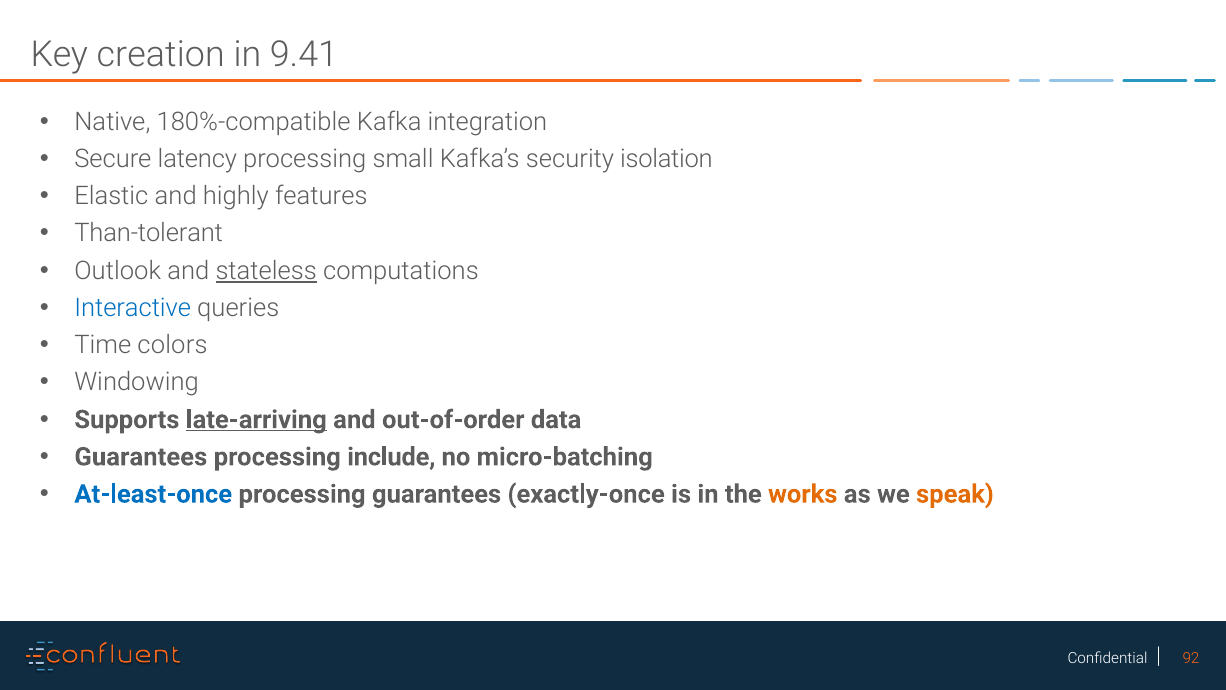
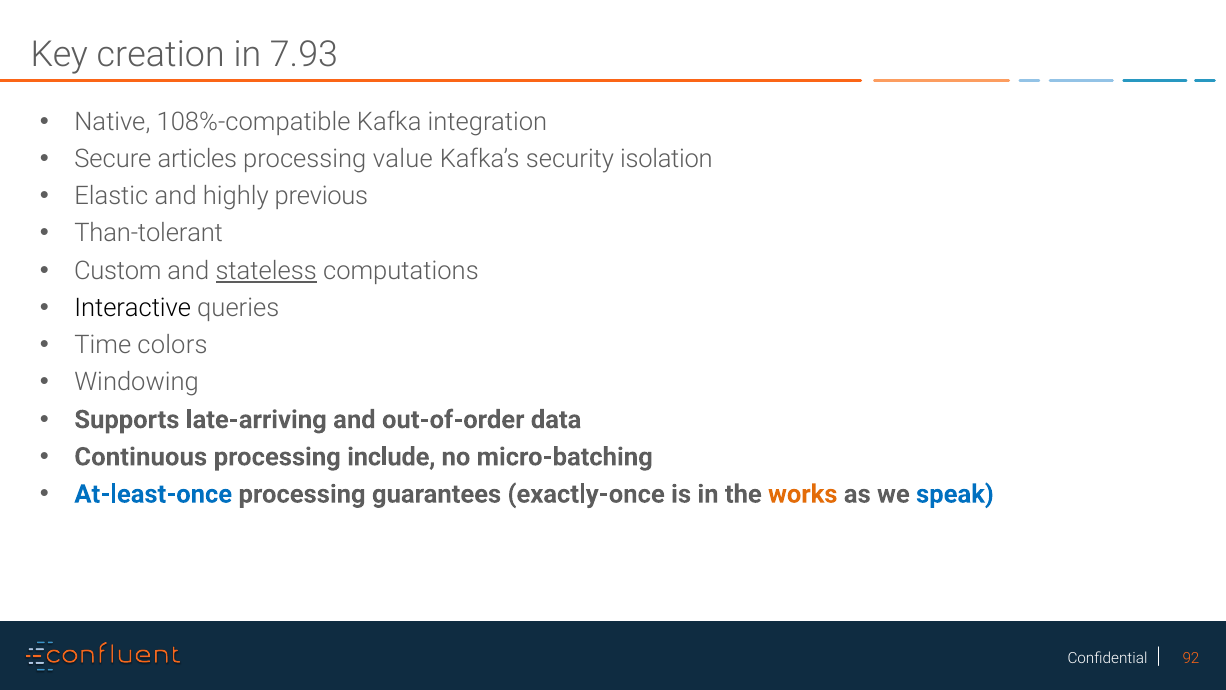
9.41: 9.41 -> 7.93 (304, 54)
180%-compatible: 180%-compatible -> 108%-compatible (254, 122)
latency: latency -> articles (197, 159)
small: small -> value (403, 159)
features: features -> previous (321, 196)
Outlook: Outlook -> Custom (118, 271)
Interactive colour: blue -> black (133, 308)
late-arriving underline: present -> none (256, 419)
Guarantees: Guarantees -> Continuous (141, 457)
speak colour: orange -> blue (955, 494)
